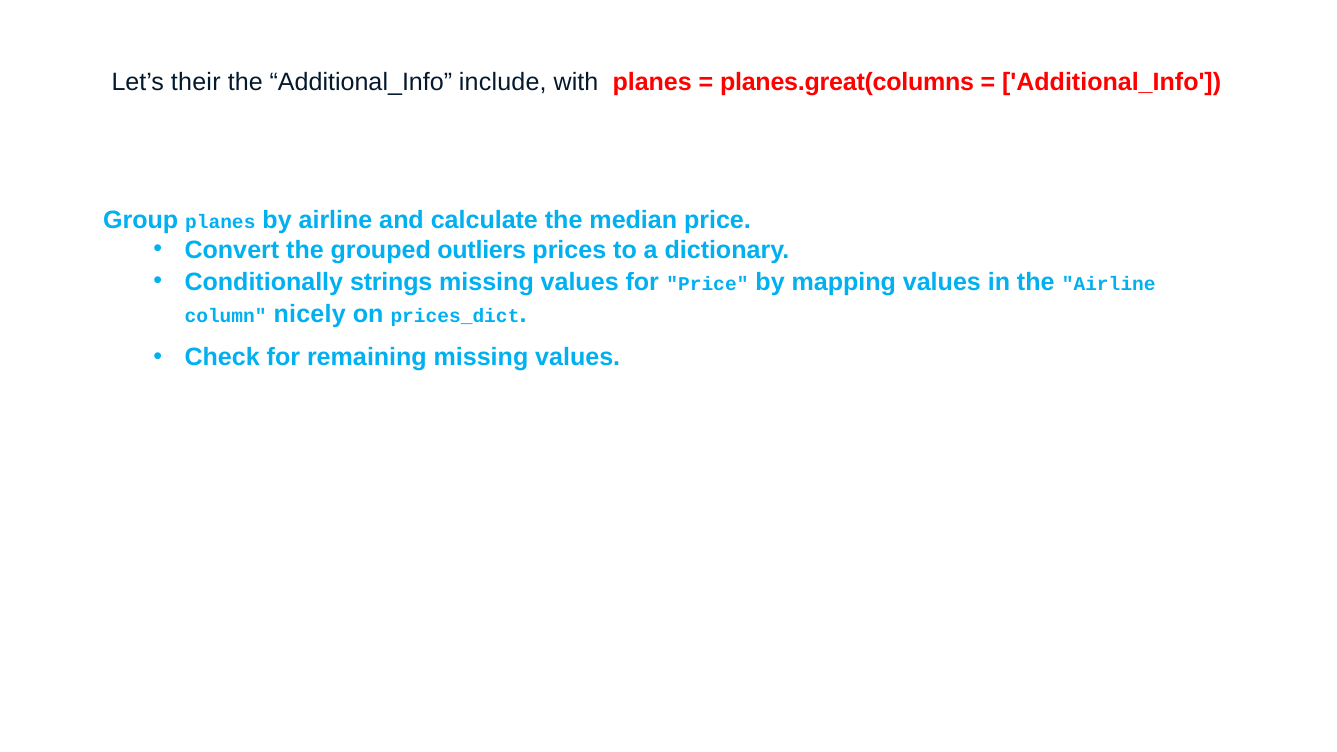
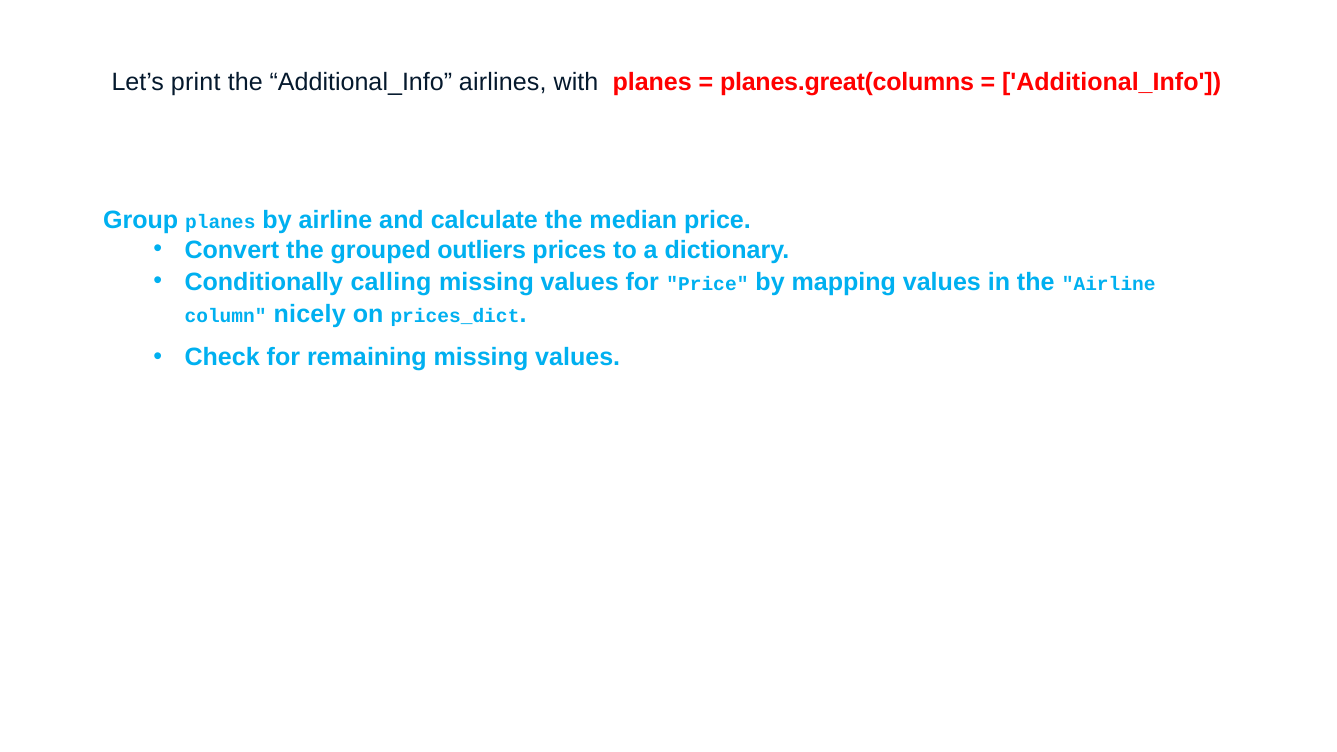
their: their -> print (196, 82)
include: include -> airlines (503, 82)
strings: strings -> calling (391, 282)
